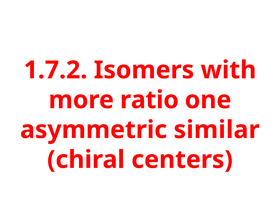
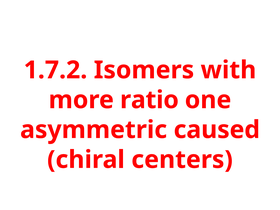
similar: similar -> caused (217, 130)
